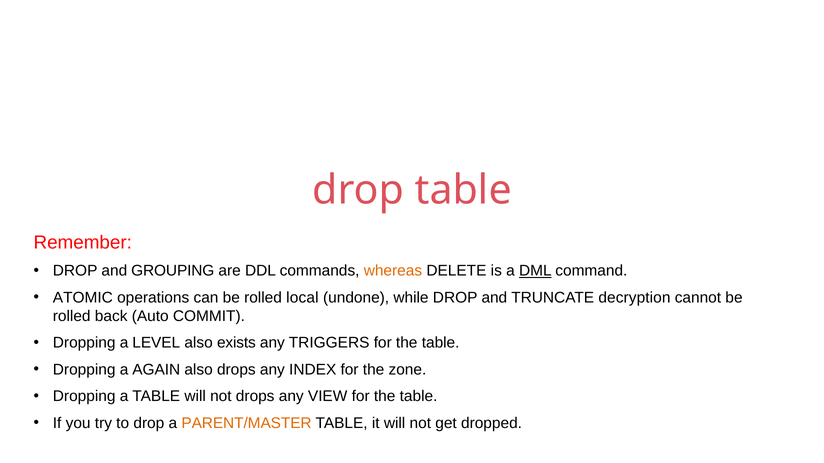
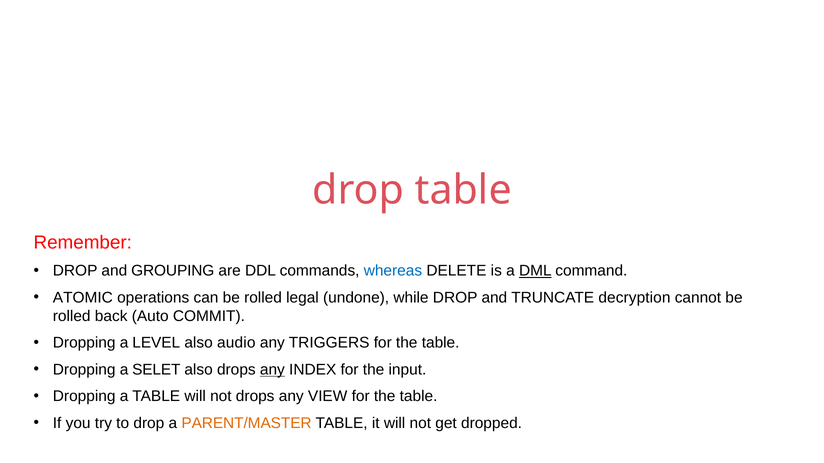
whereas colour: orange -> blue (393, 271)
local: local -> legal (302, 298)
exists: exists -> audio (236, 343)
AGAIN: AGAIN -> SELET (156, 370)
any underline: none -> present (272, 370)
zone: zone -> input (407, 370)
